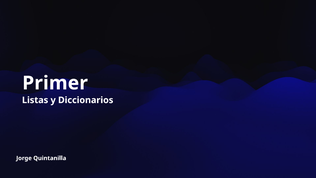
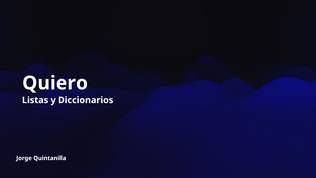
Primer: Primer -> Quiero (55, 83)
